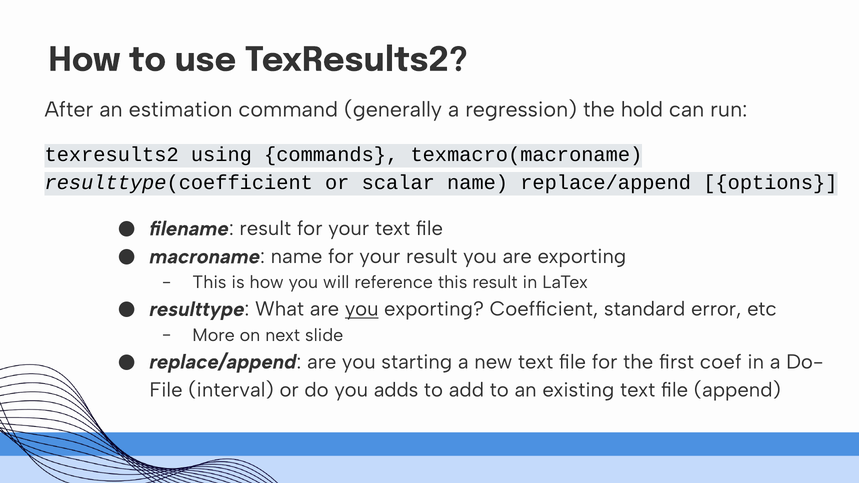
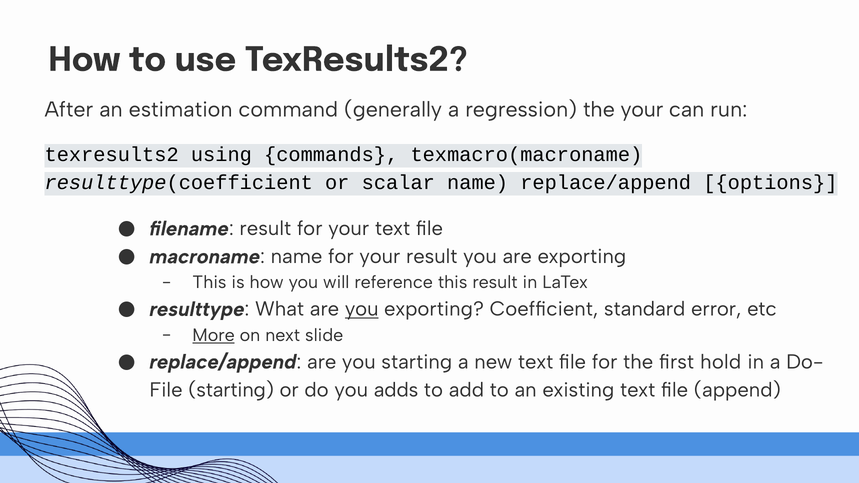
the hold: hold -> your (642, 109)
More underline: none -> present (214, 335)
coef: coef -> hold (721, 362)
File interval: interval -> starting (231, 390)
